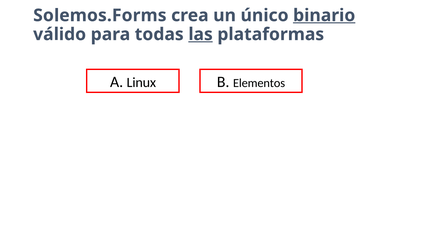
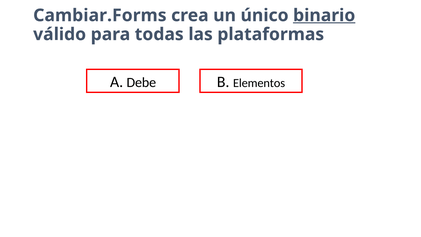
Solemos.Forms: Solemos.Forms -> Cambiar.Forms (100, 15)
las underline: present -> none (201, 34)
Linux: Linux -> Debe (141, 83)
